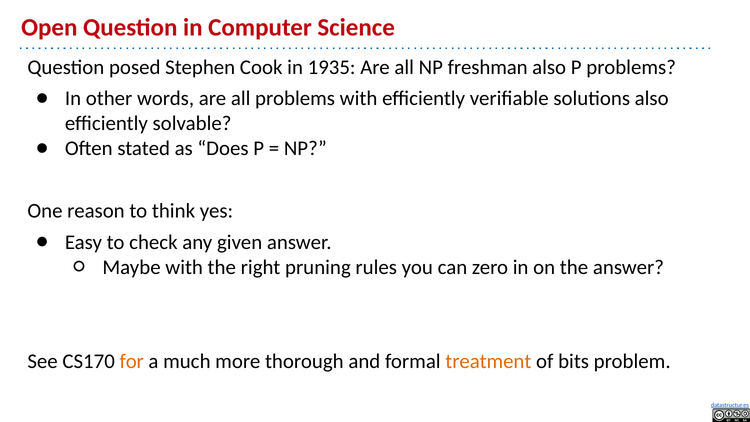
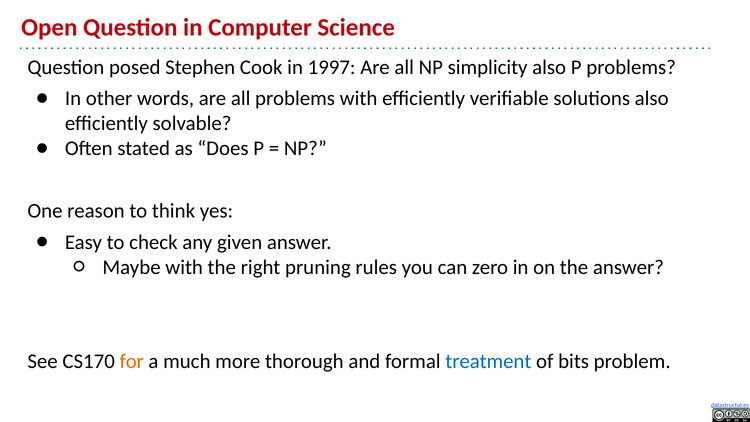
1935: 1935 -> 1997 (332, 67)
freshman: freshman -> simplicity (488, 67)
treatment colour: orange -> blue (488, 361)
